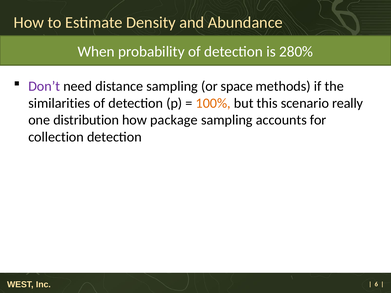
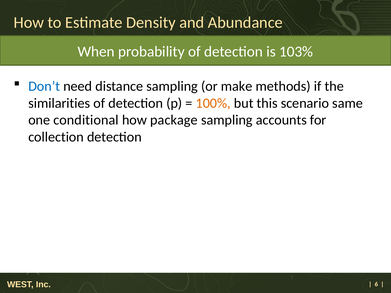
280%: 280% -> 103% (296, 52)
Don’t colour: purple -> blue (44, 86)
space: space -> make (237, 86)
really: really -> same (348, 103)
distribution: distribution -> conditional (86, 120)
